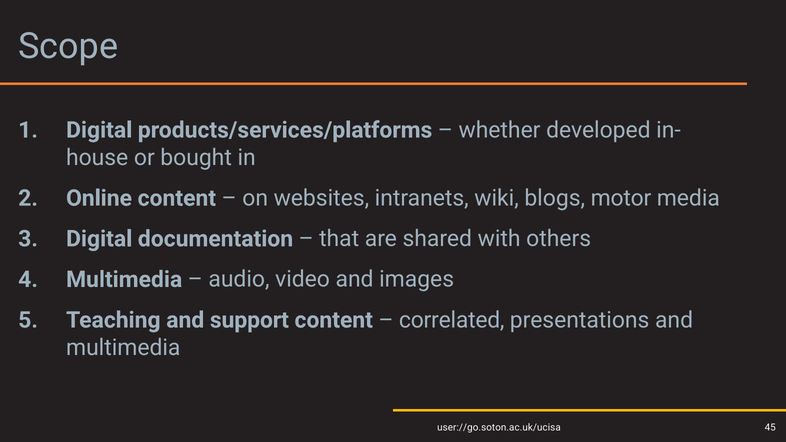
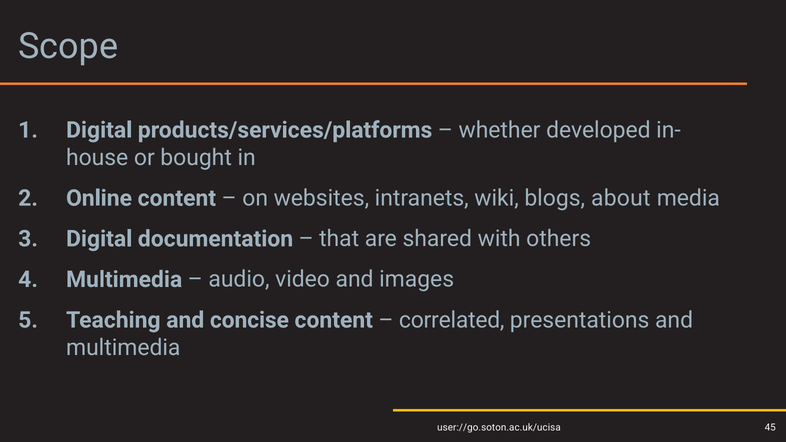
motor: motor -> about (621, 198)
support: support -> concise (249, 320)
